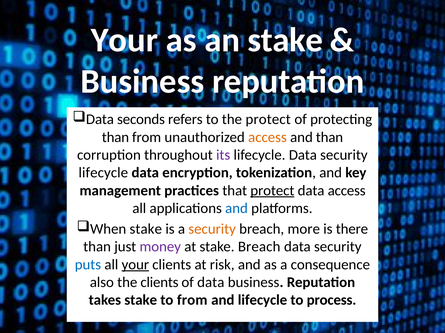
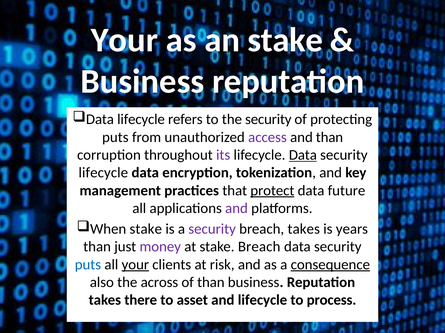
Data seconds: seconds -> lifecycle (141, 120)
the protect: protect -> security (268, 120)
than: than -> puts (115, 138)
access colour: orange -> purple (267, 138)
Data underline: none -> present (303, 155)
data access: access -> future (347, 191)
and colour: blue -> purple (236, 209)
security colour: orange -> purple (212, 229)
breach more: more -> takes (304, 229)
there: there -> years (352, 229)
consequence underline: none -> present (330, 265)
the clients: clients -> across (159, 283)
of data: data -> than (211, 283)
takes stake: stake -> there (141, 301)
to from: from -> asset (192, 301)
